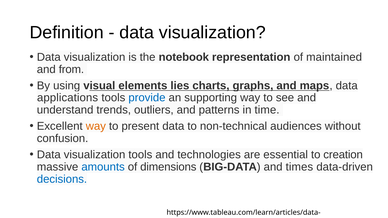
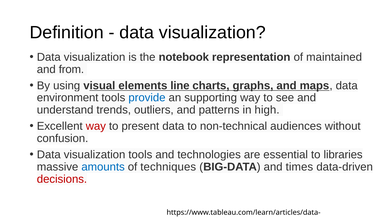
lies: lies -> line (180, 86)
applications: applications -> environment (68, 98)
time: time -> high (267, 110)
way colour: orange -> red (96, 126)
creation: creation -> libraries (343, 155)
dimensions: dimensions -> techniques (168, 167)
decisions colour: blue -> red (62, 179)
